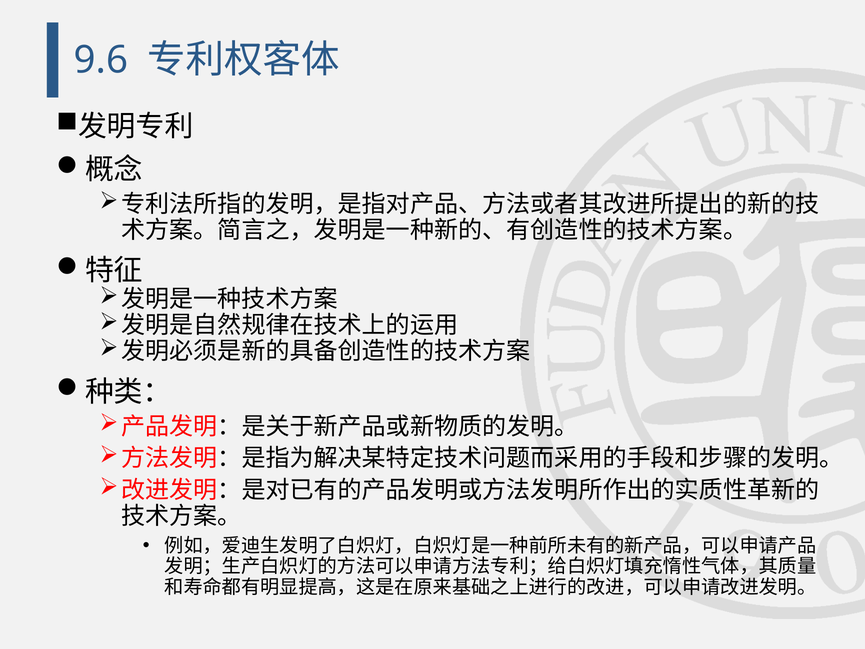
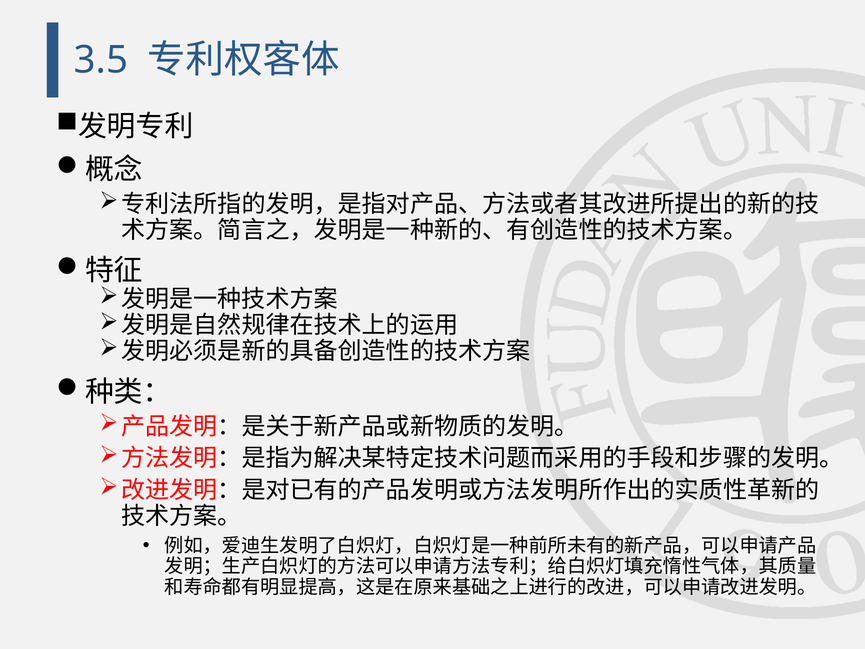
9.6: 9.6 -> 3.5 (101, 60)
